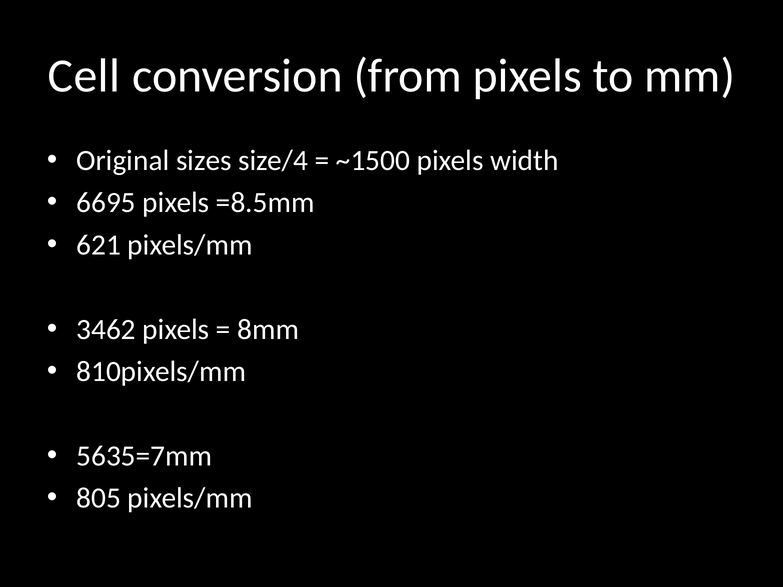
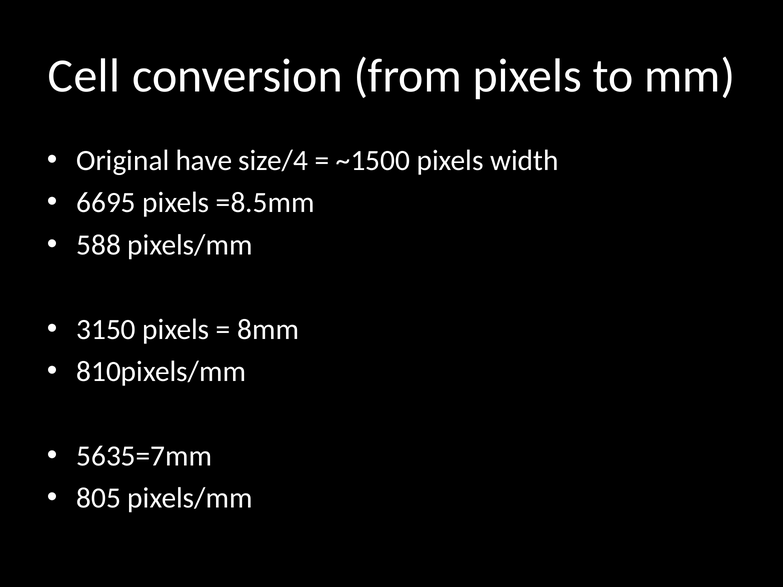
sizes: sizes -> have (204, 161)
621: 621 -> 588 (99, 245)
3462: 3462 -> 3150 (106, 330)
